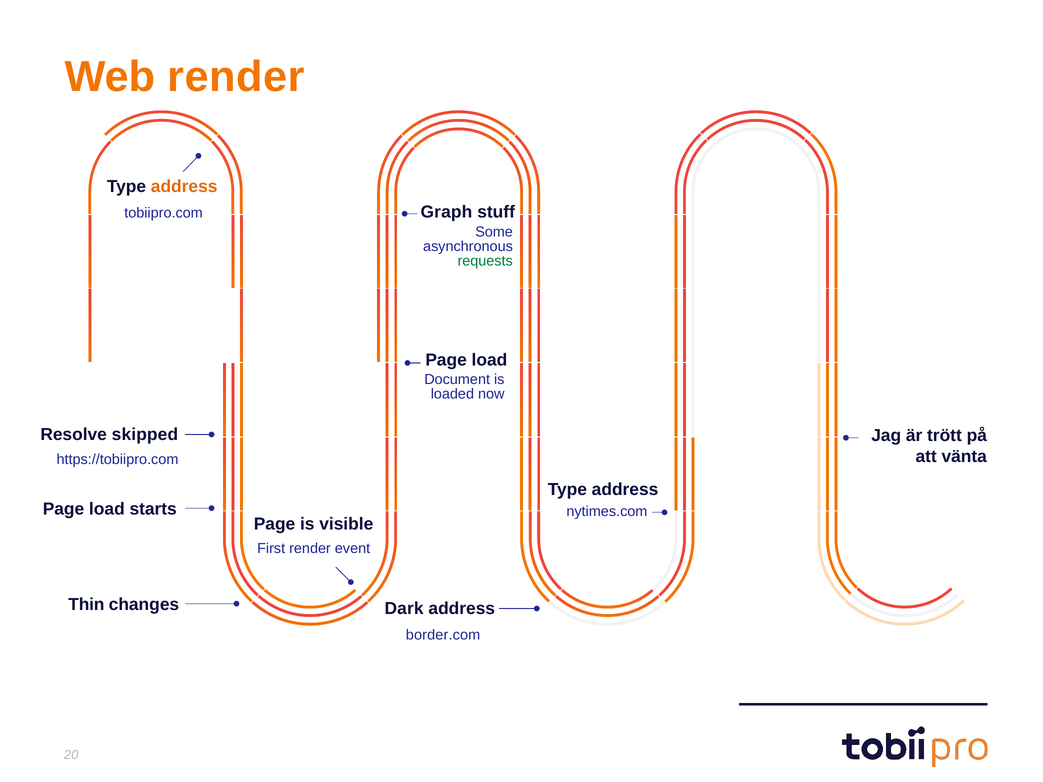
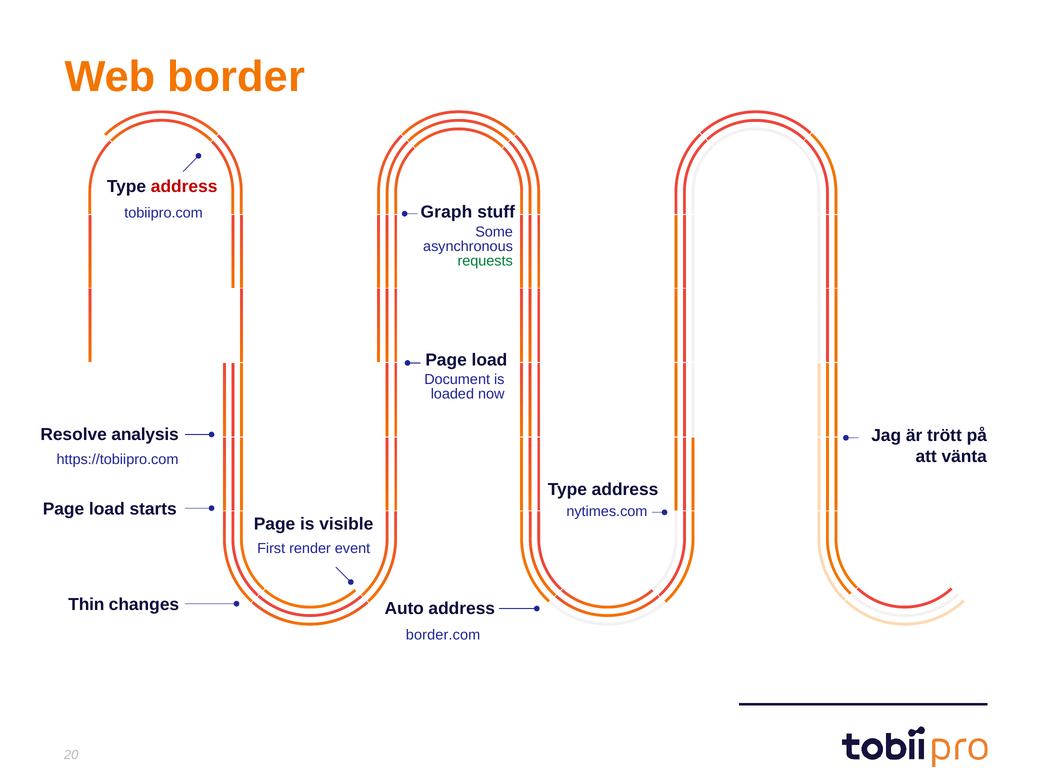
Web render: render -> border (236, 77)
address colour: orange -> red (184, 187)
skipped: skipped -> analysis (145, 434)
Dark: Dark -> Auto (404, 609)
